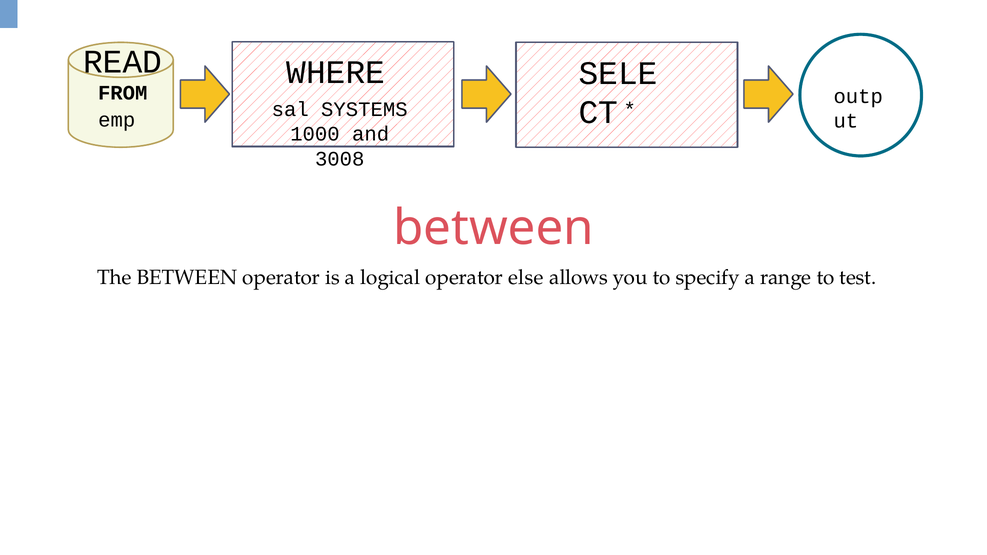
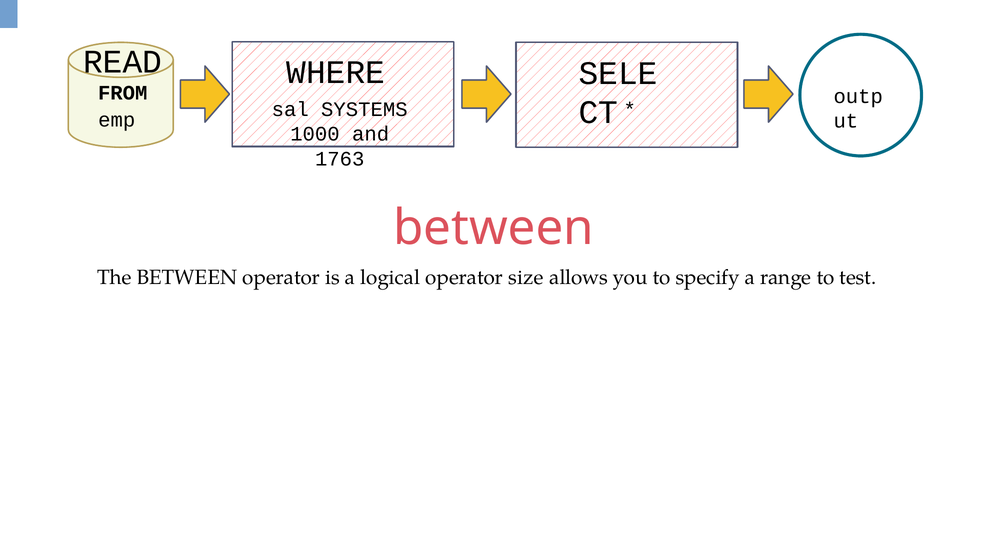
3008: 3008 -> 1763 (340, 159)
else: else -> size (526, 278)
